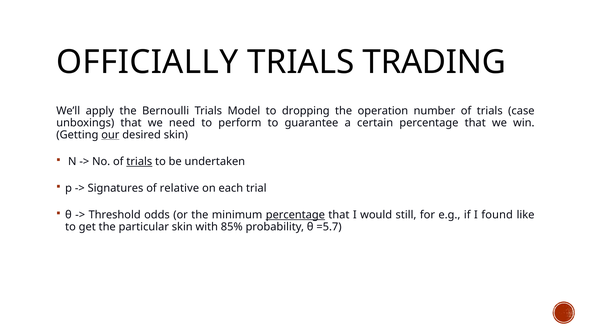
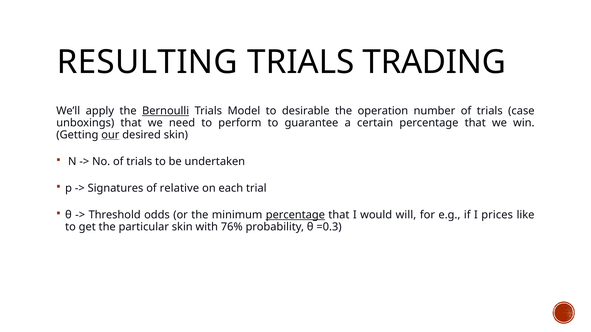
OFFICIALLY: OFFICIALLY -> RESULTING (147, 62)
Bernoulli underline: none -> present (166, 111)
dropping: dropping -> desirable (306, 111)
trials underline: present -> none (139, 162)
still: still -> will (406, 215)
found: found -> prices (497, 215)
85%: 85% -> 76% (232, 227)
=5.7: =5.7 -> =0.3 (329, 227)
